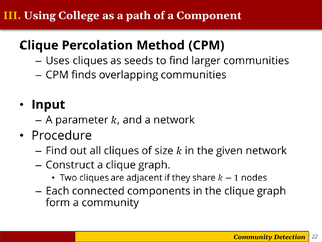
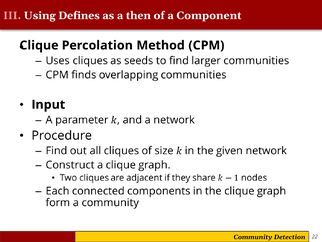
III colour: yellow -> pink (12, 15)
College: College -> Defines (79, 15)
path: path -> then (138, 15)
